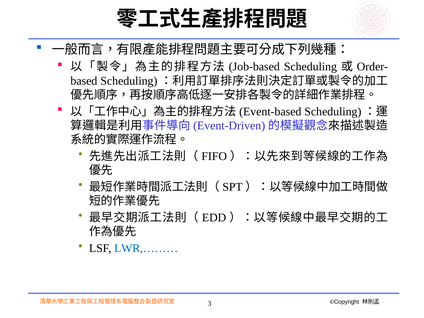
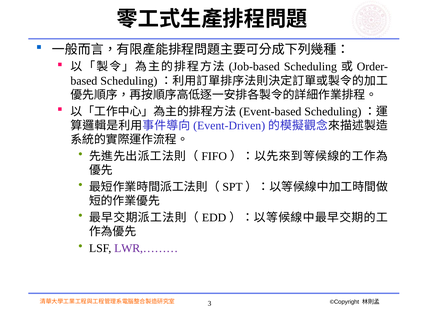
LWR,……… colour: blue -> purple (146, 248)
